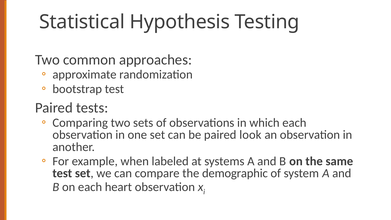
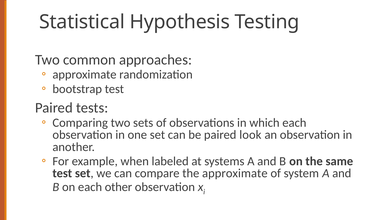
the demographic: demographic -> approximate (235, 173)
heart: heart -> other (118, 187)
